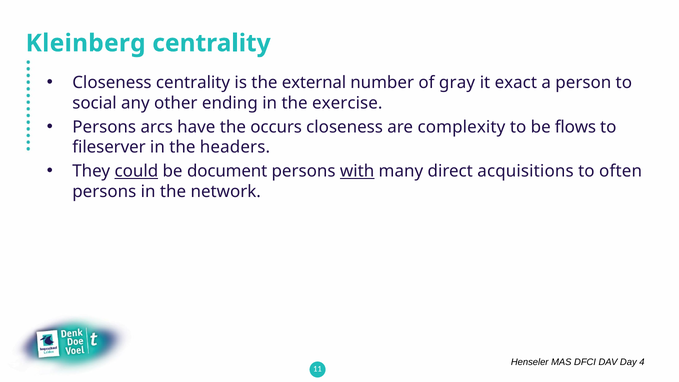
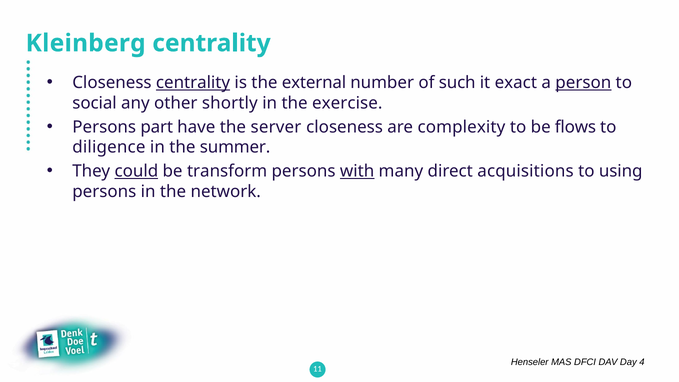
centrality underline: none -> present (193, 83)
gray: gray -> such (457, 83)
person underline: none -> present (583, 83)
ending: ending -> shortly (230, 103)
arcs: arcs -> part (157, 127)
occurs: occurs -> server (276, 127)
fileserver: fileserver -> diligence (109, 147)
headers: headers -> summer (235, 147)
document: document -> transform (227, 171)
often: often -> using (621, 171)
